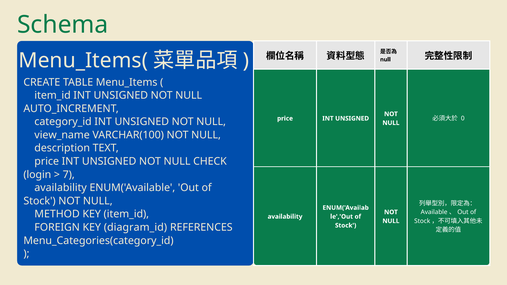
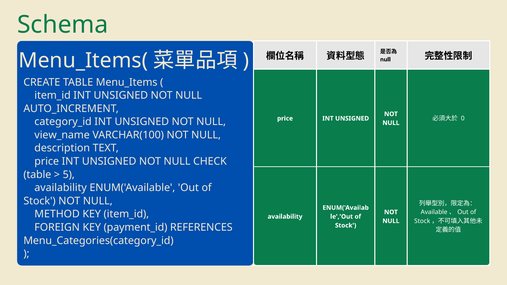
login: login -> table (37, 175)
7: 7 -> 5 (69, 175)
diagram_id: diagram_id -> payment_id (136, 227)
